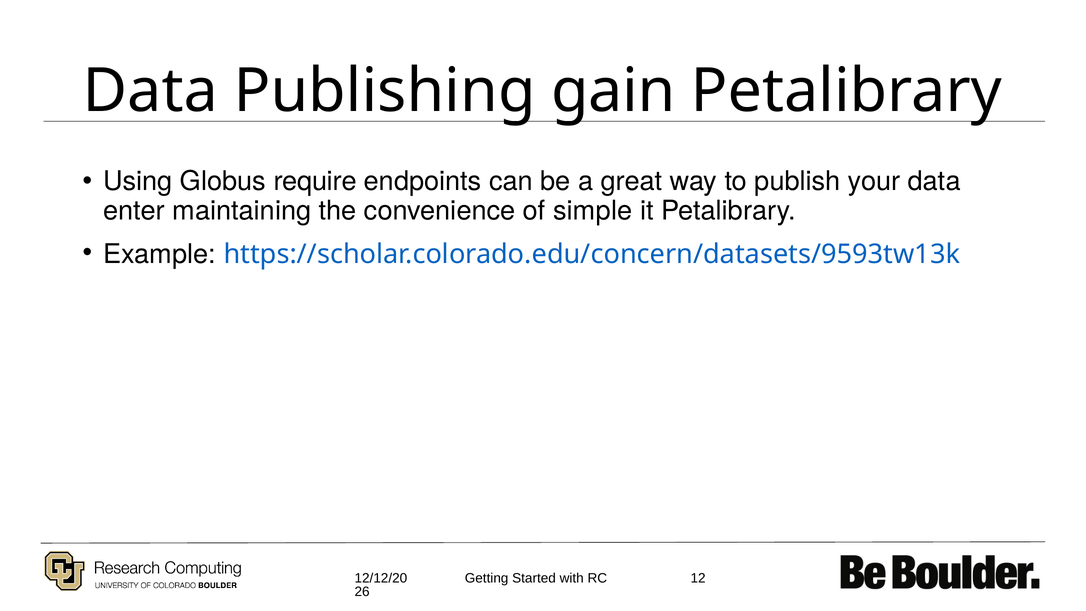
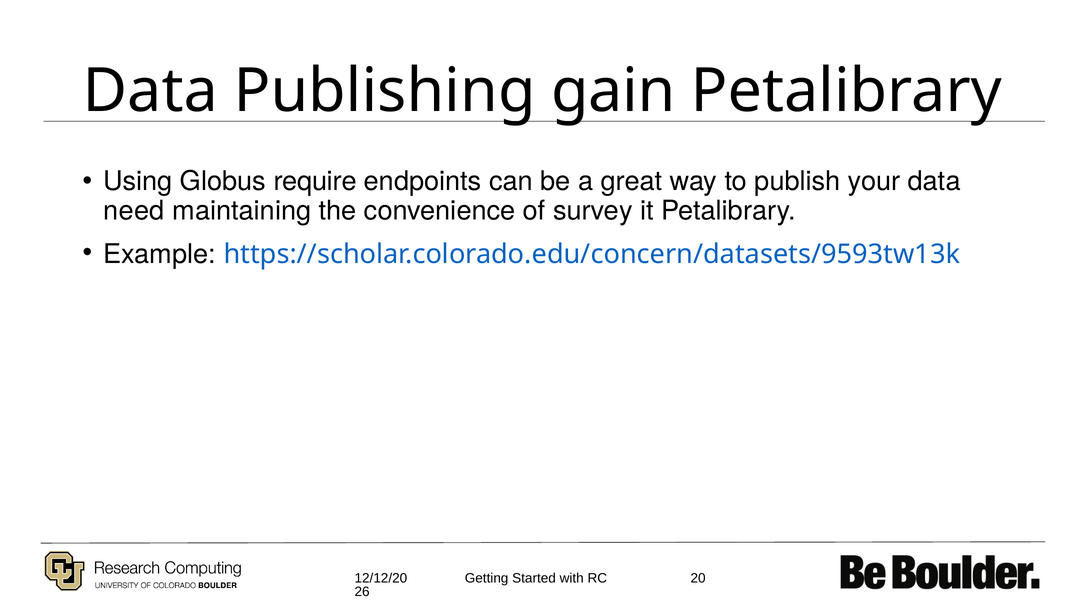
enter: enter -> need (134, 211)
simple: simple -> survey (593, 211)
12: 12 -> 20 (698, 578)
